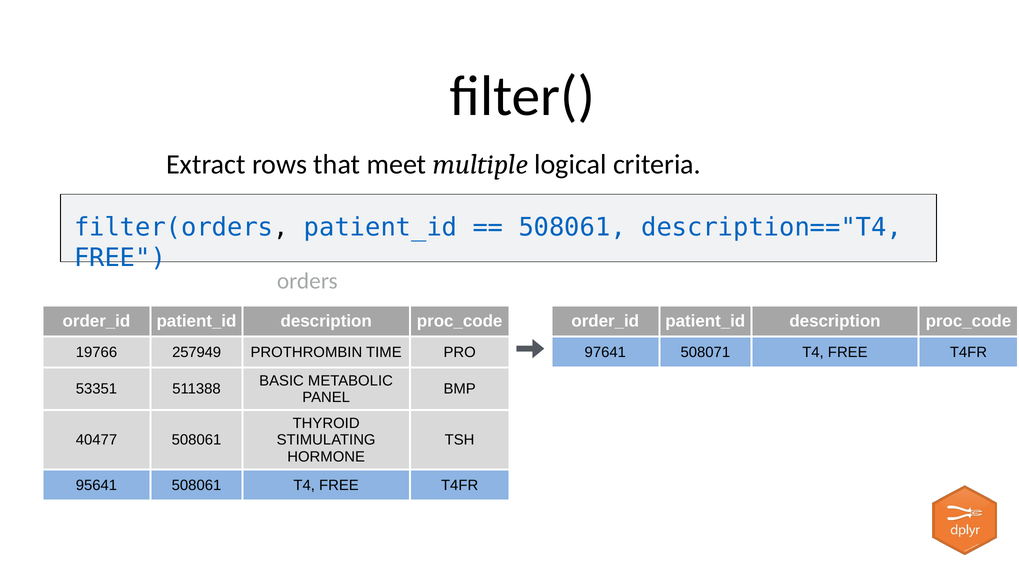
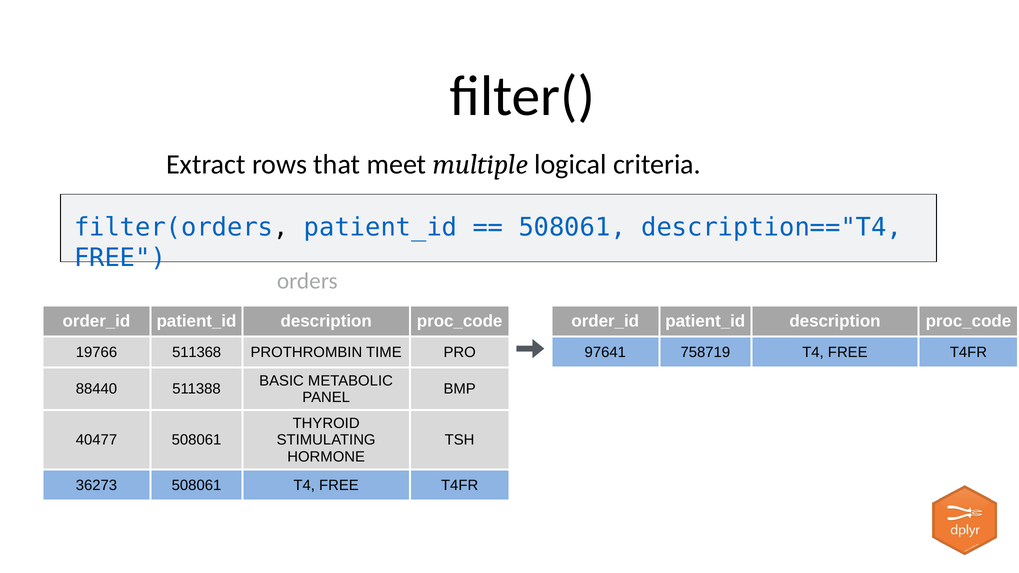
257949: 257949 -> 511368 (197, 352)
508071: 508071 -> 758719 (705, 352)
53351: 53351 -> 88440 (96, 389)
95641: 95641 -> 36273 (96, 485)
